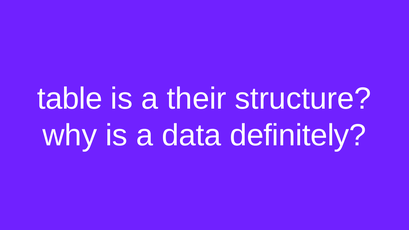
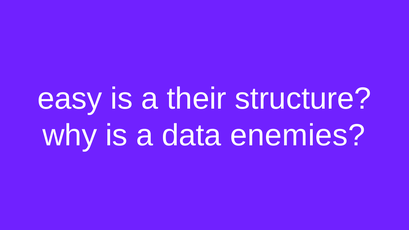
table: table -> easy (70, 99)
definitely: definitely -> enemies (298, 136)
